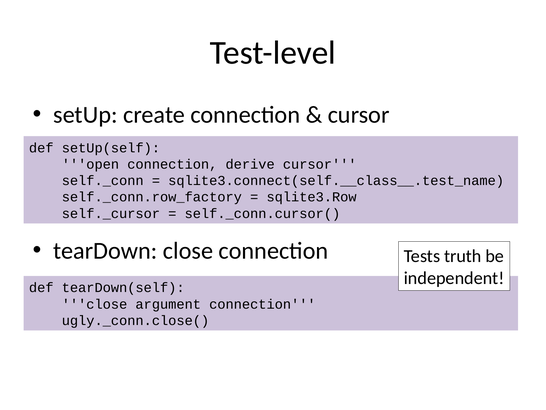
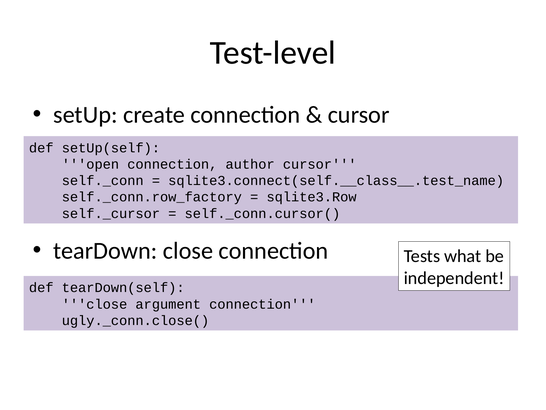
derive: derive -> author (250, 164)
truth: truth -> what (463, 256)
